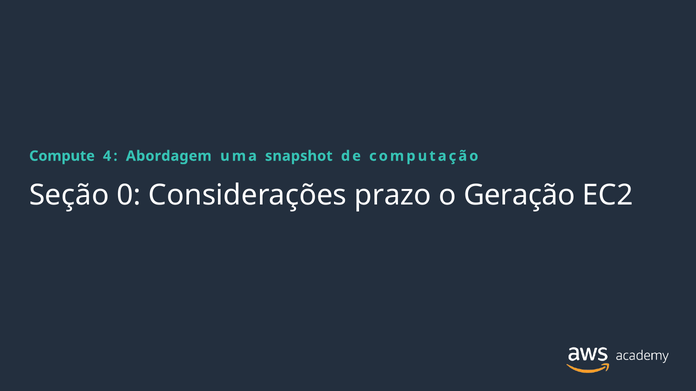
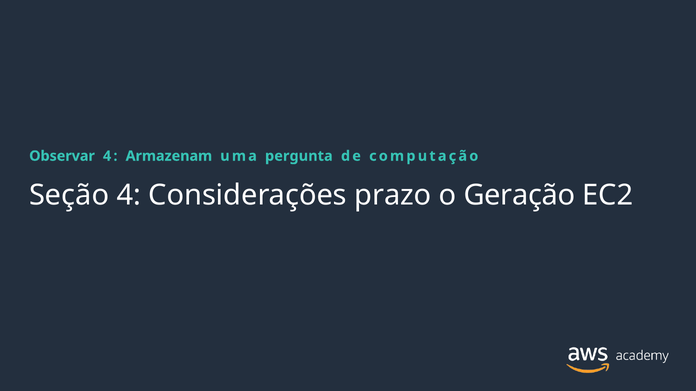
Compute: Compute -> Observar (62, 156)
Abordagem: Abordagem -> Armazenam (169, 156)
snapshot: snapshot -> pergunta (299, 156)
Seção 0: 0 -> 4 (129, 196)
